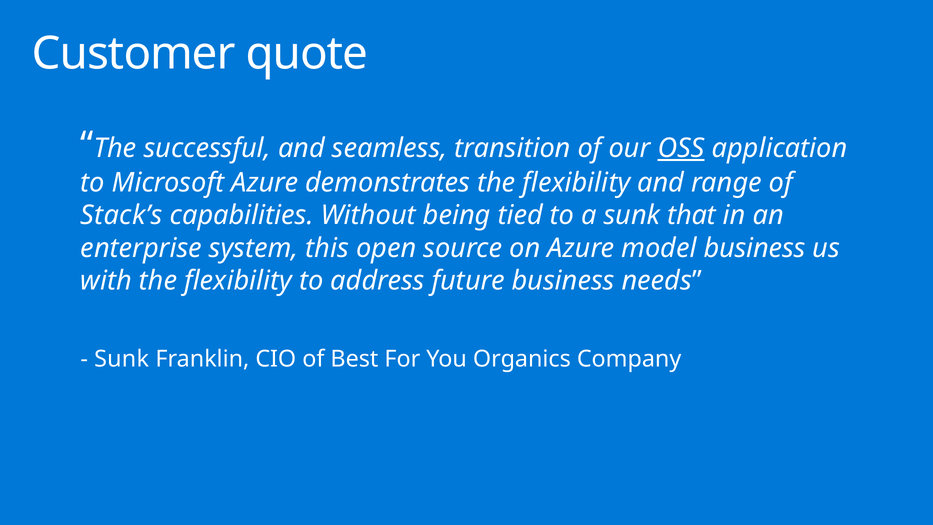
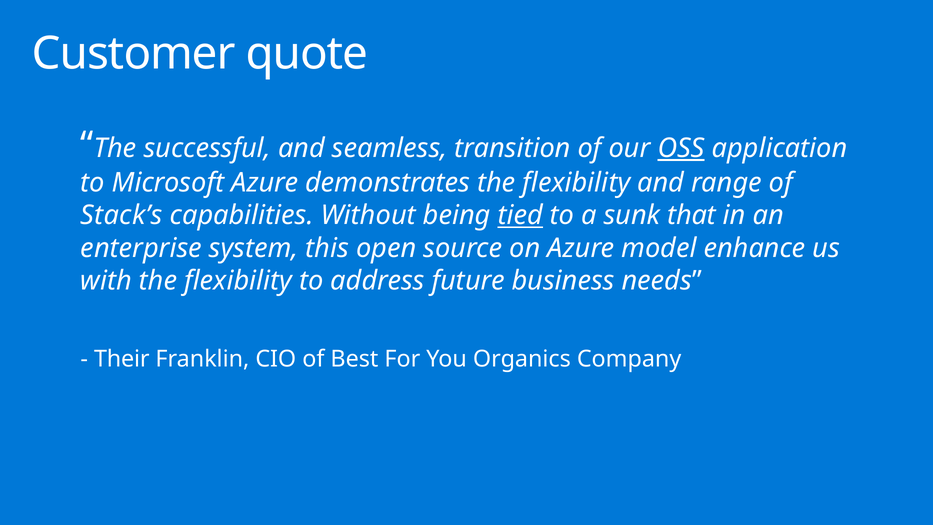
tied underline: none -> present (520, 215)
model business: business -> enhance (755, 248)
Sunk: Sunk -> Their (122, 359)
